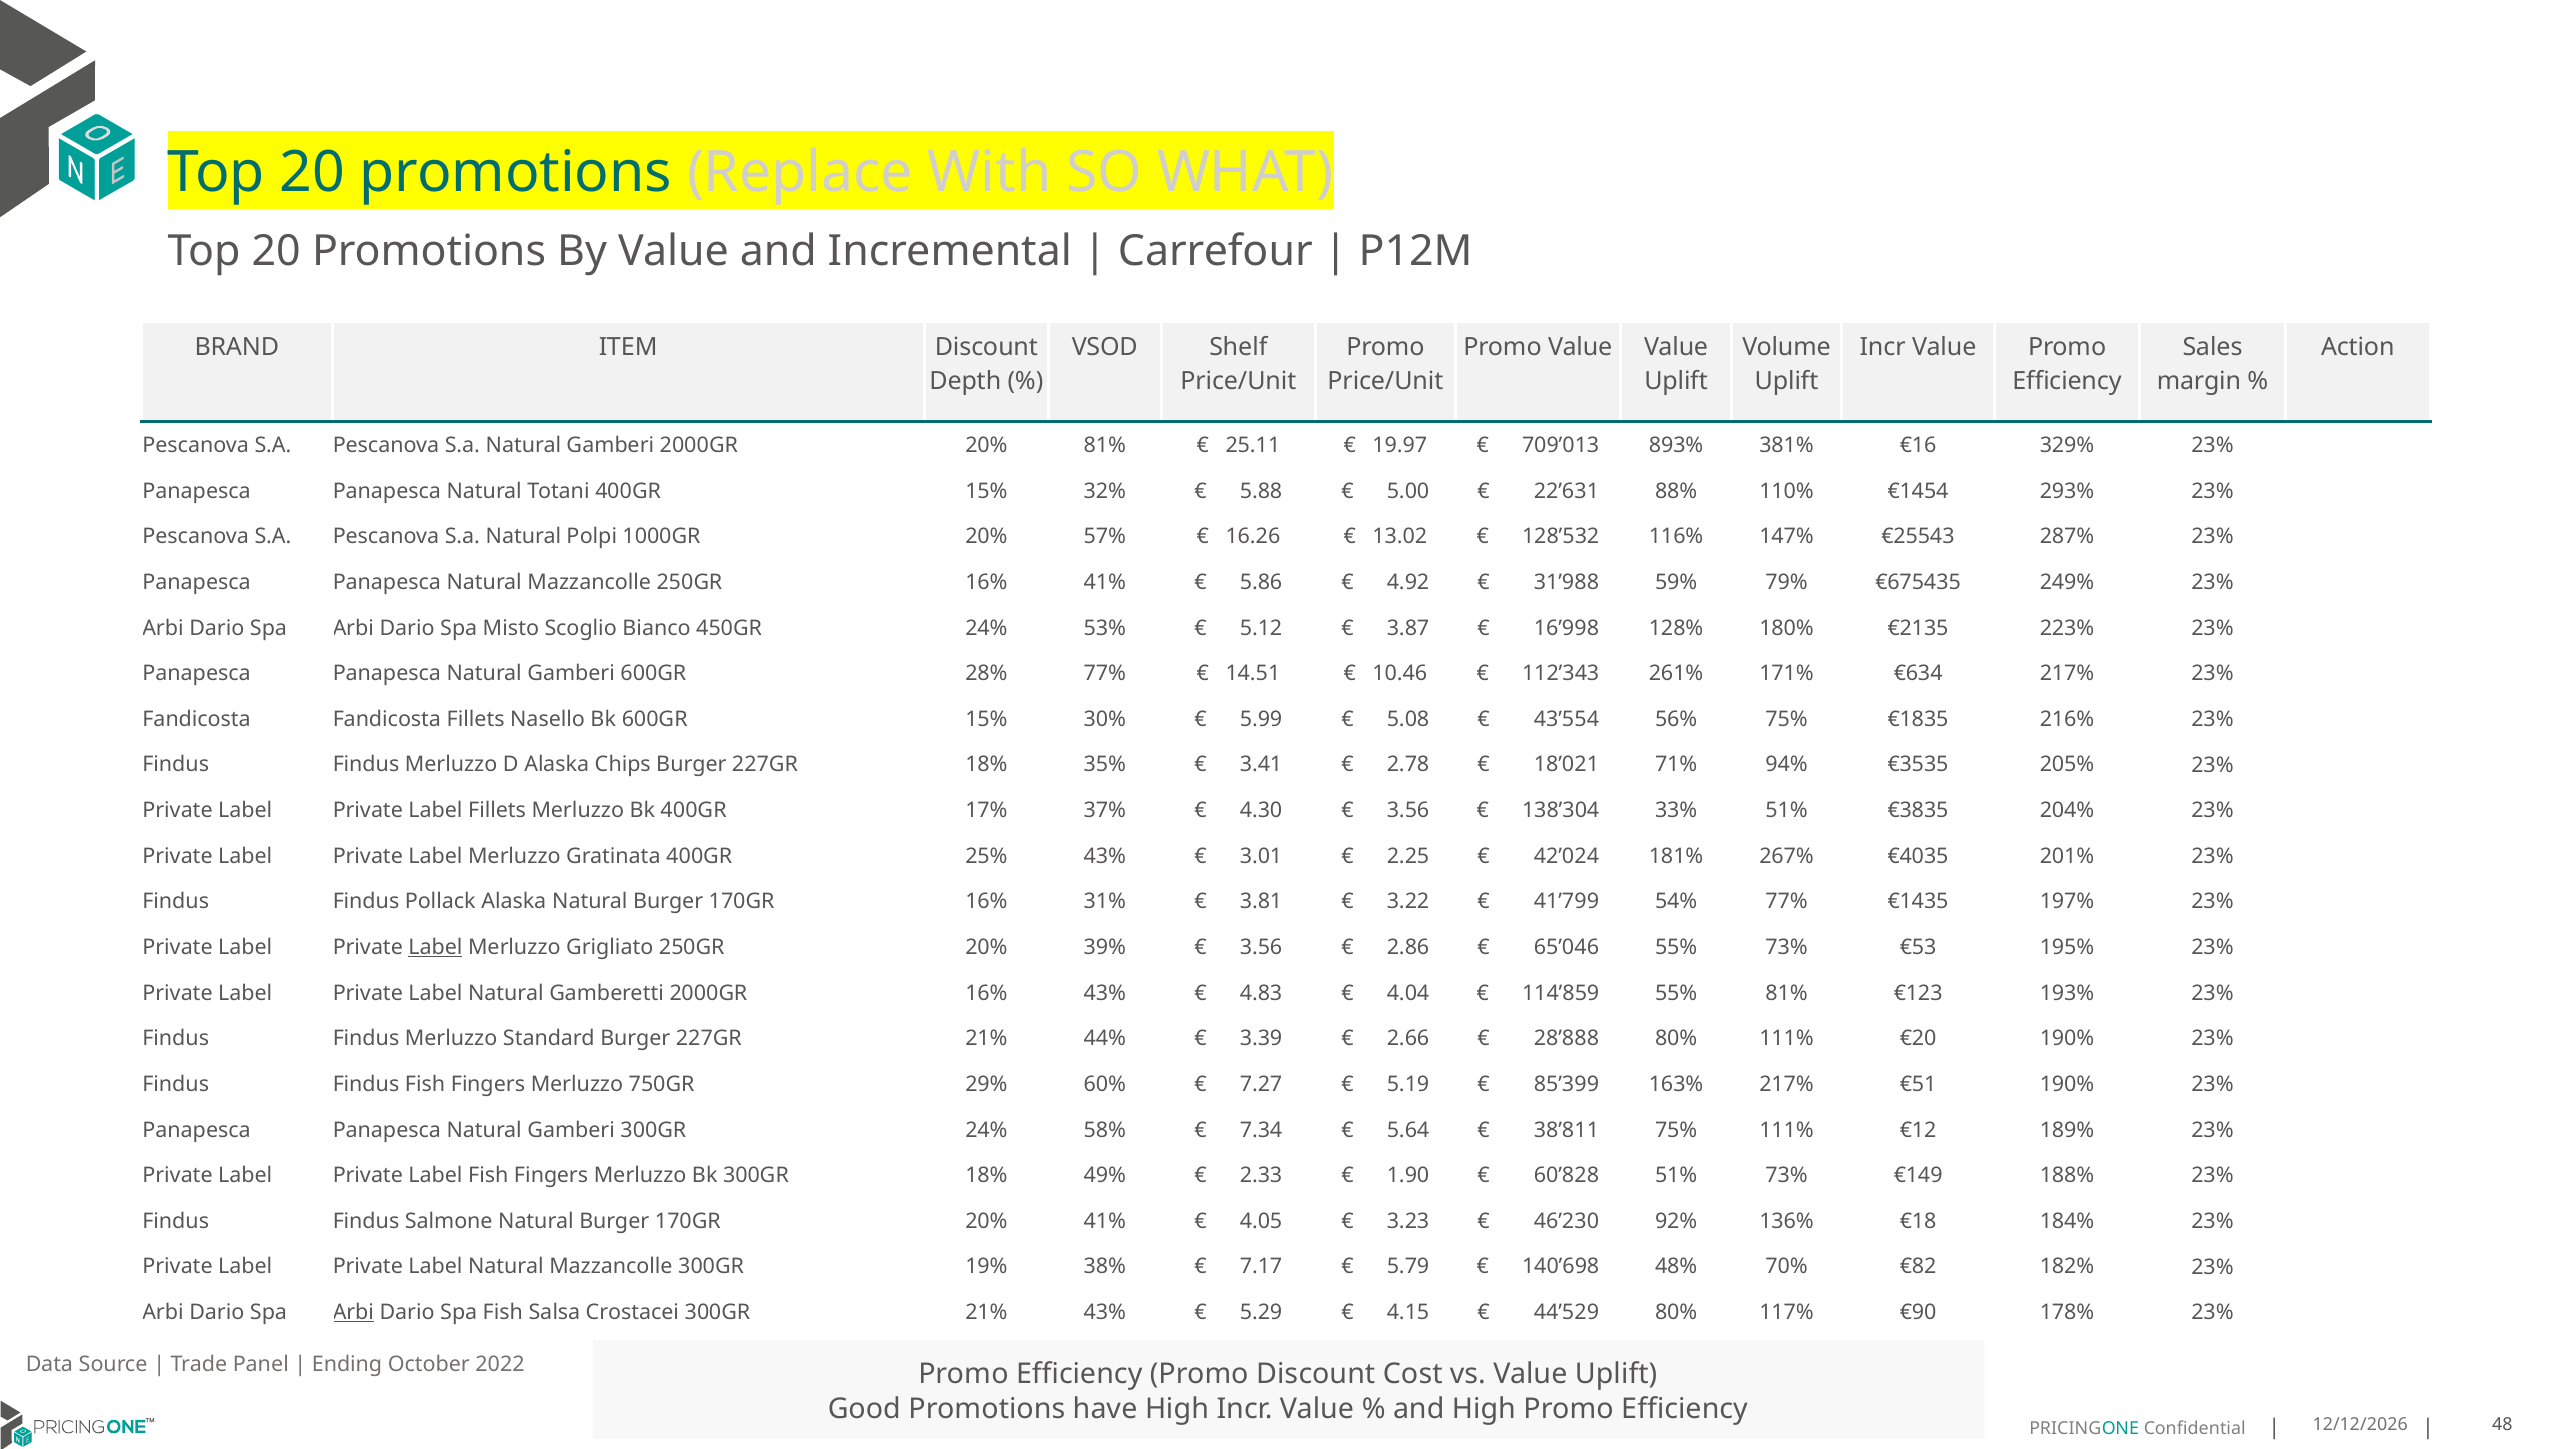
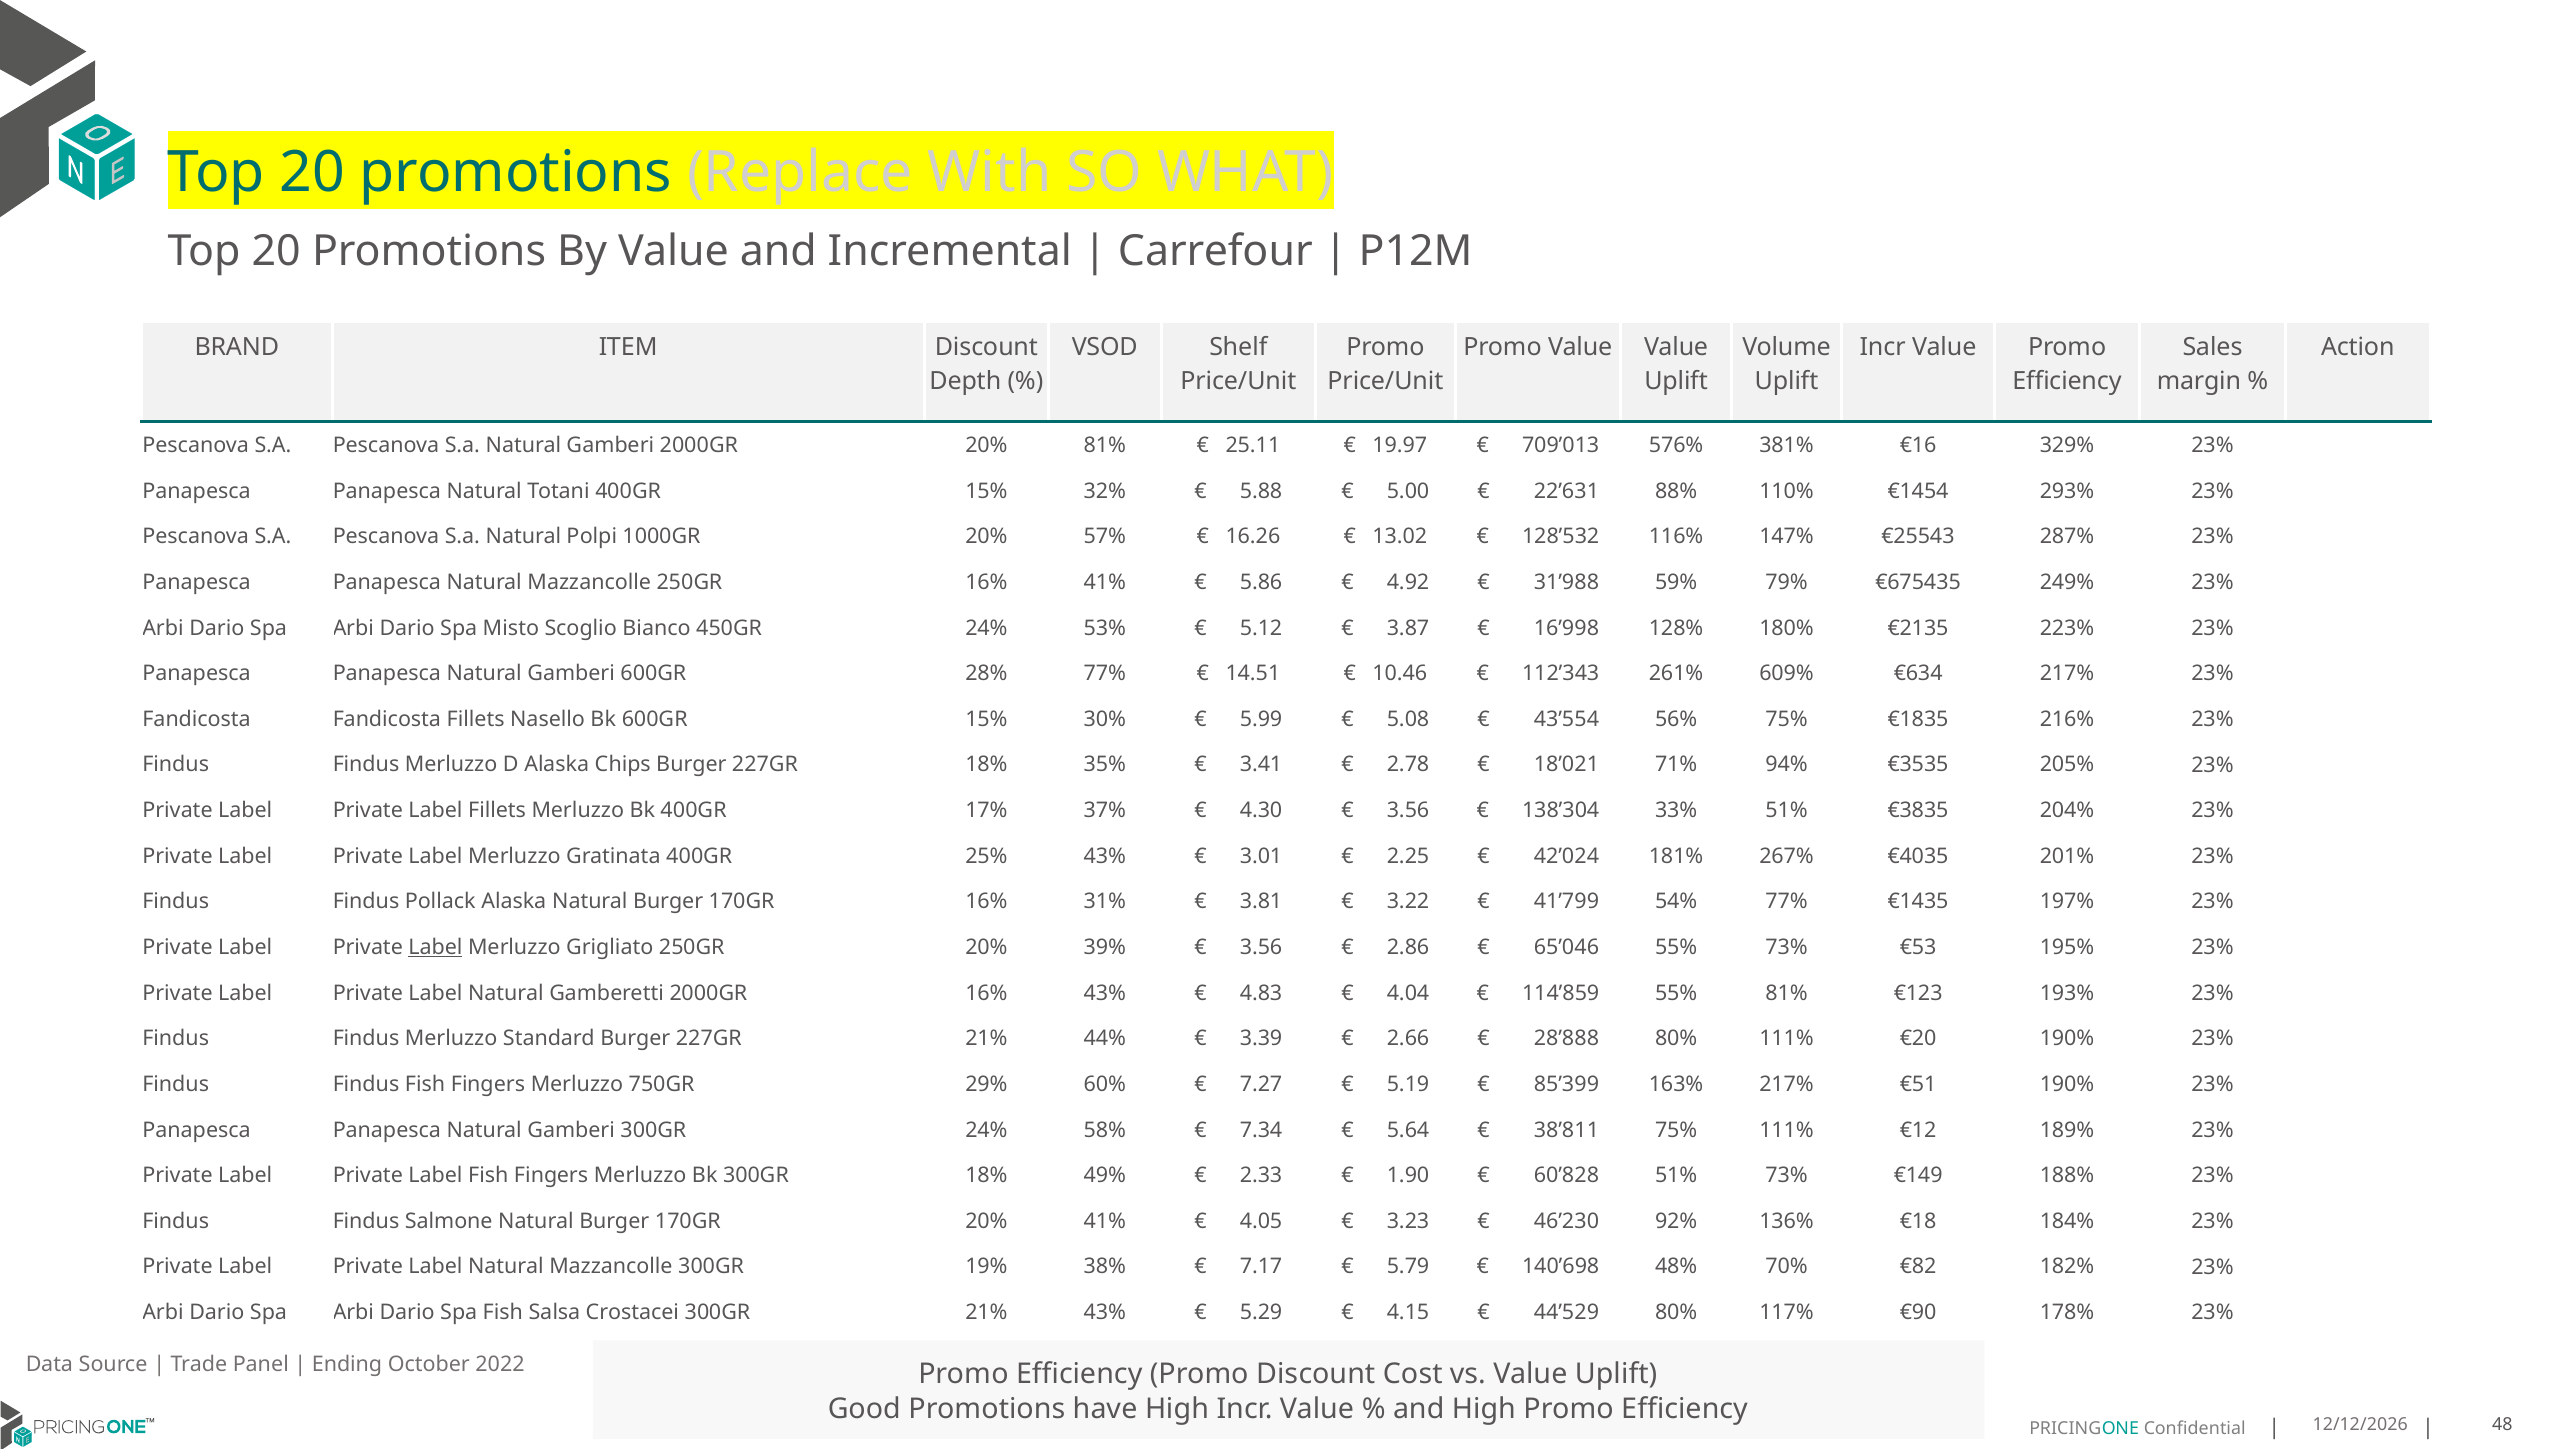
893%: 893% -> 576% (1676, 445)
171%: 171% -> 609% (1787, 674)
Arbi underline: present -> none (353, 1313)
